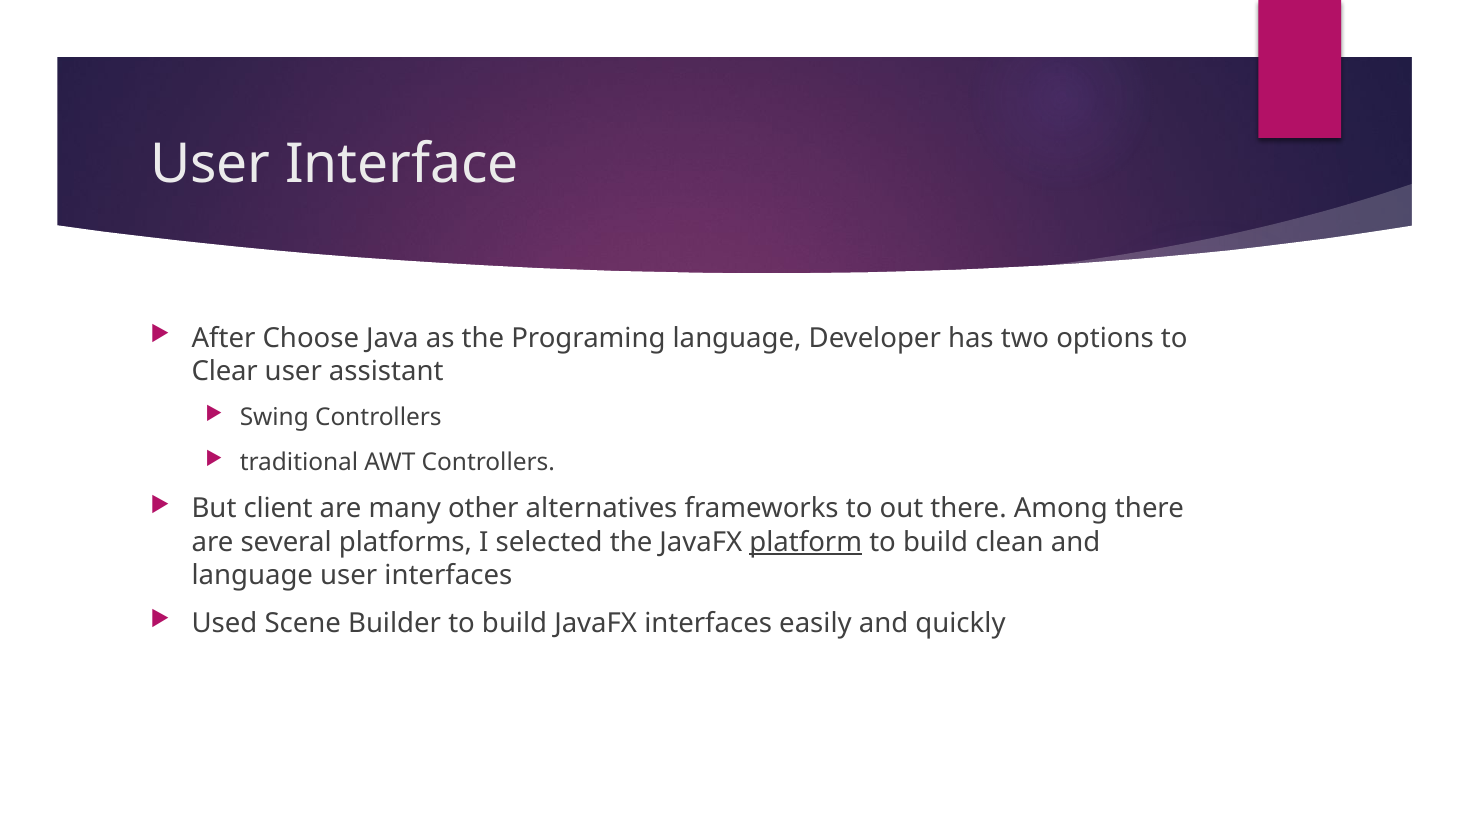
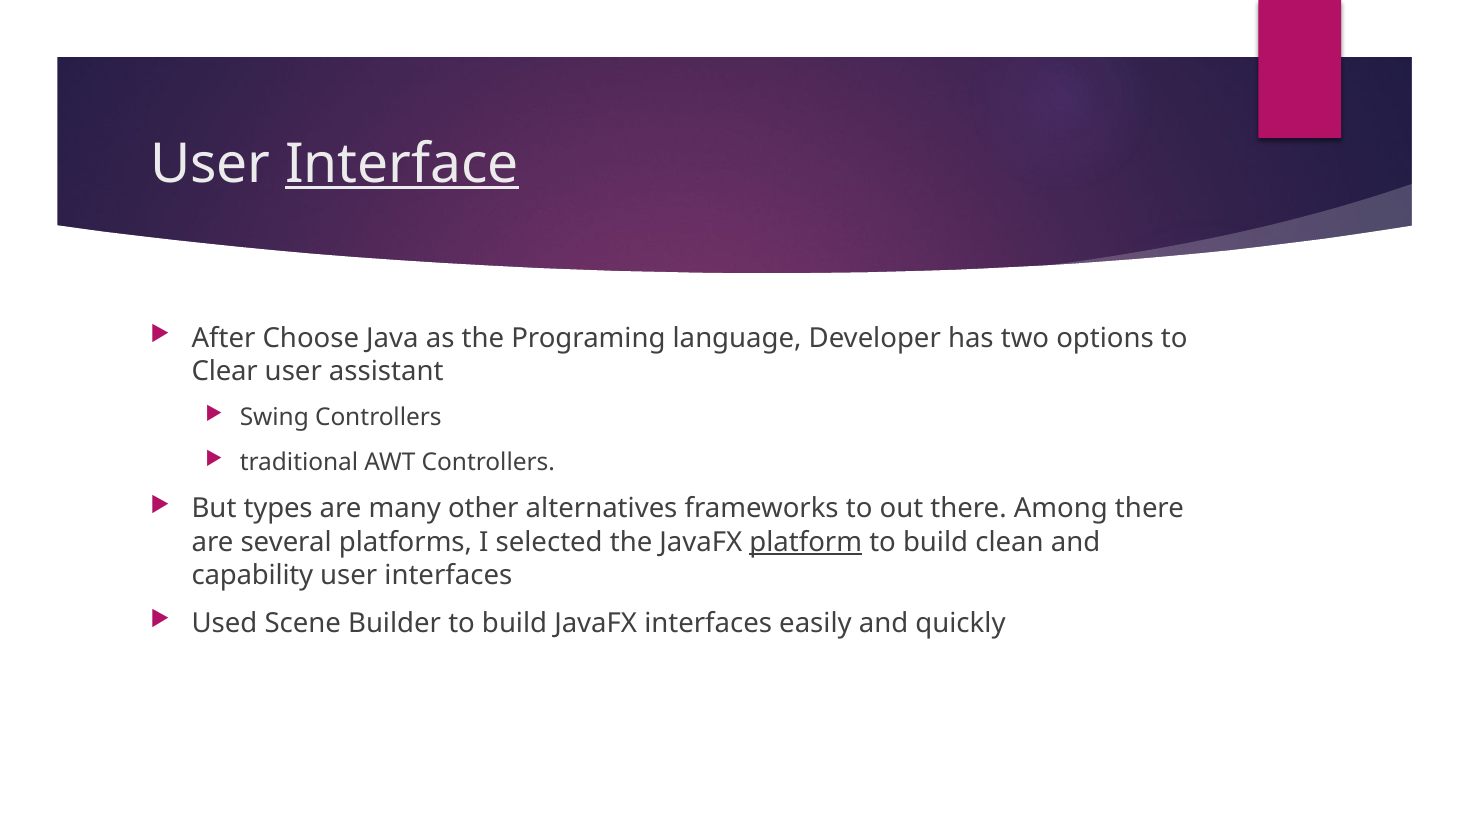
Interface underline: none -> present (402, 164)
client: client -> types (278, 509)
language: language -> capability (252, 575)
